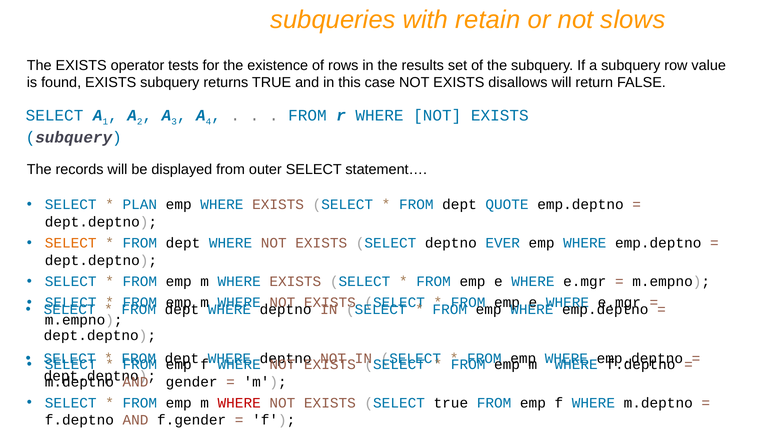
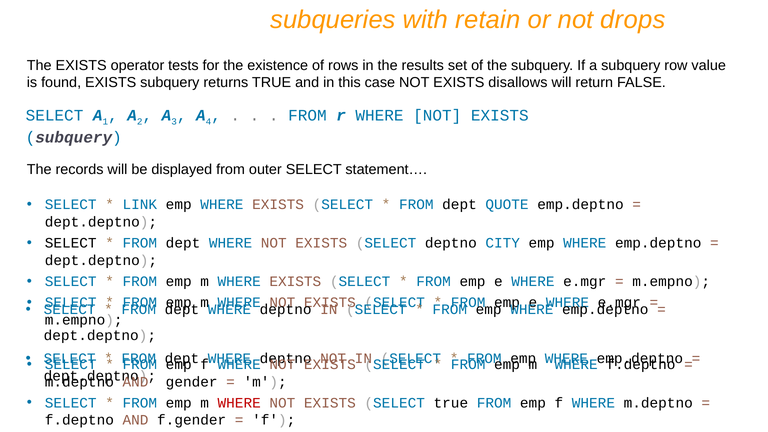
slows: slows -> drops (633, 20)
PLAN: PLAN -> LINK (140, 205)
SELECT colour: orange -> black (71, 243)
EVER: EVER -> CITY (503, 243)
